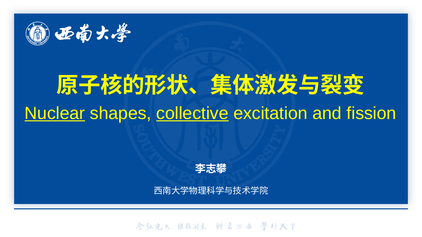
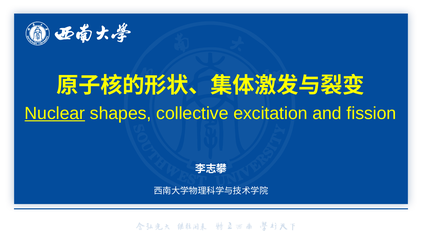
collective underline: present -> none (192, 113)
